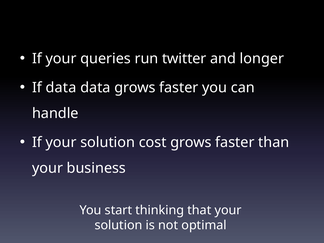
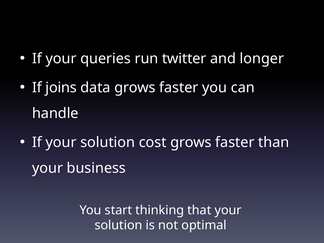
If data: data -> joins (61, 88)
